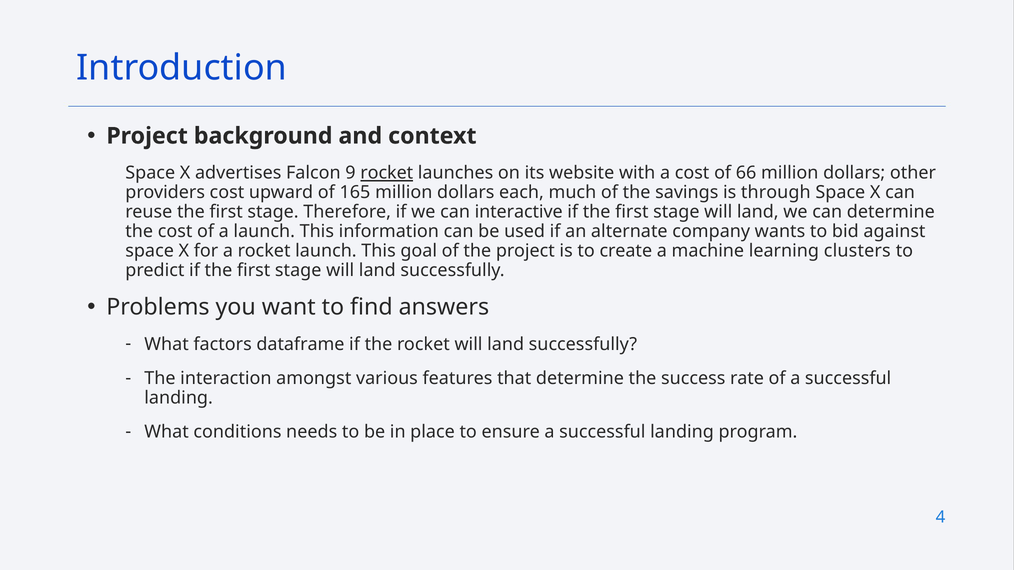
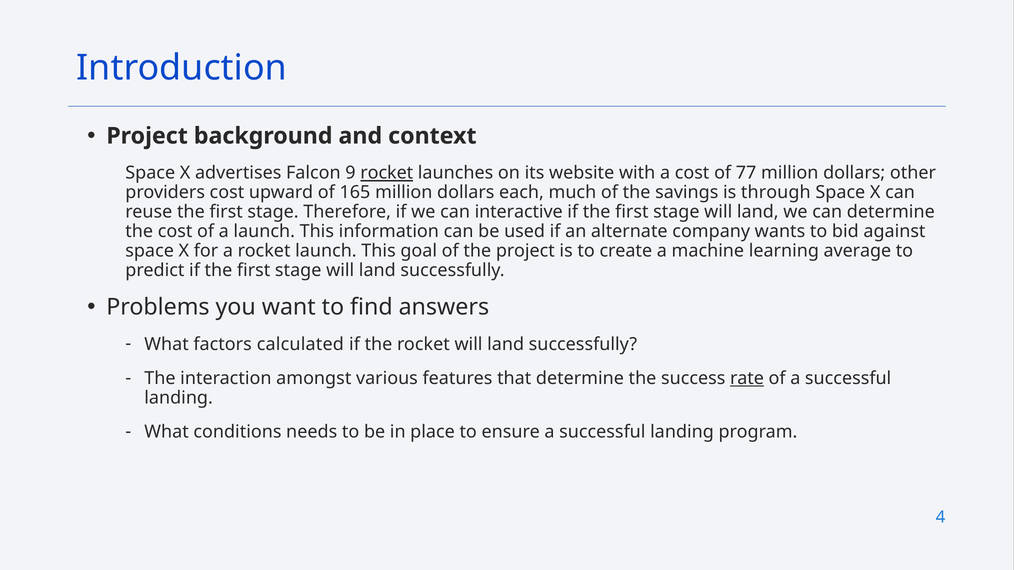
66: 66 -> 77 (746, 173)
clusters: clusters -> average (857, 251)
dataframe: dataframe -> calculated (300, 344)
rate underline: none -> present (747, 379)
